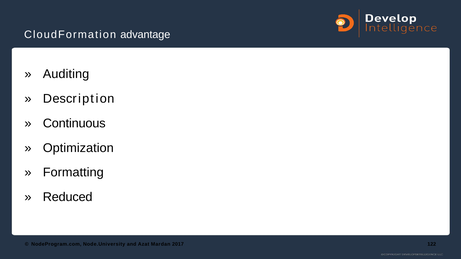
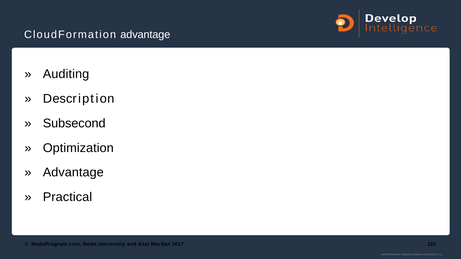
Continuous: Continuous -> Subsecond (74, 123)
Formatting: Formatting -> Advantage (73, 173)
Reduced: Reduced -> Practical (68, 197)
